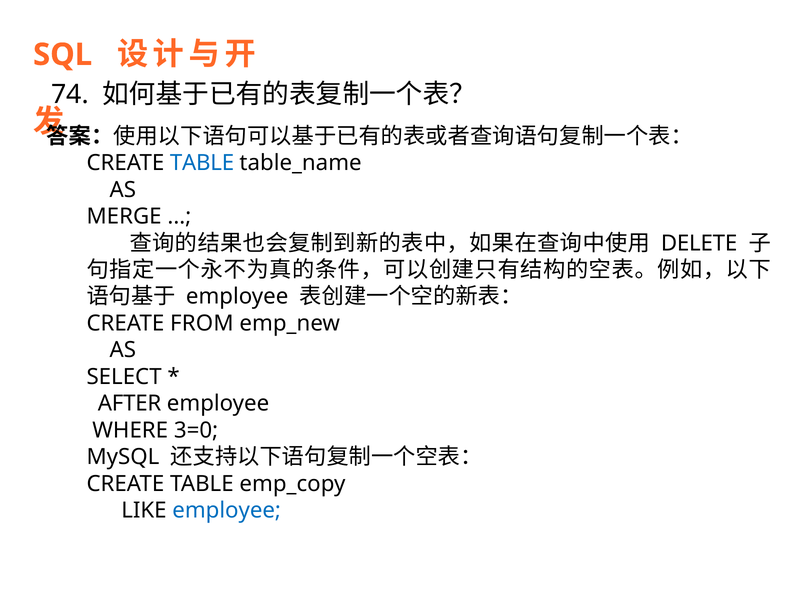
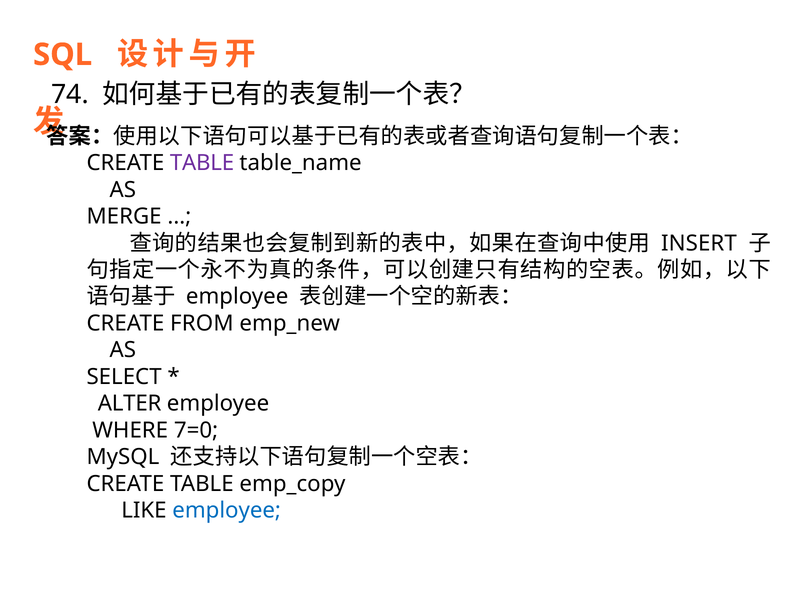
TABLE colour: blue -> purple (202, 163)
DELETE: DELETE -> INSERT (699, 243)
AFTER: AFTER -> ALTER (130, 403)
3=0: 3=0 -> 7=0 (196, 430)
